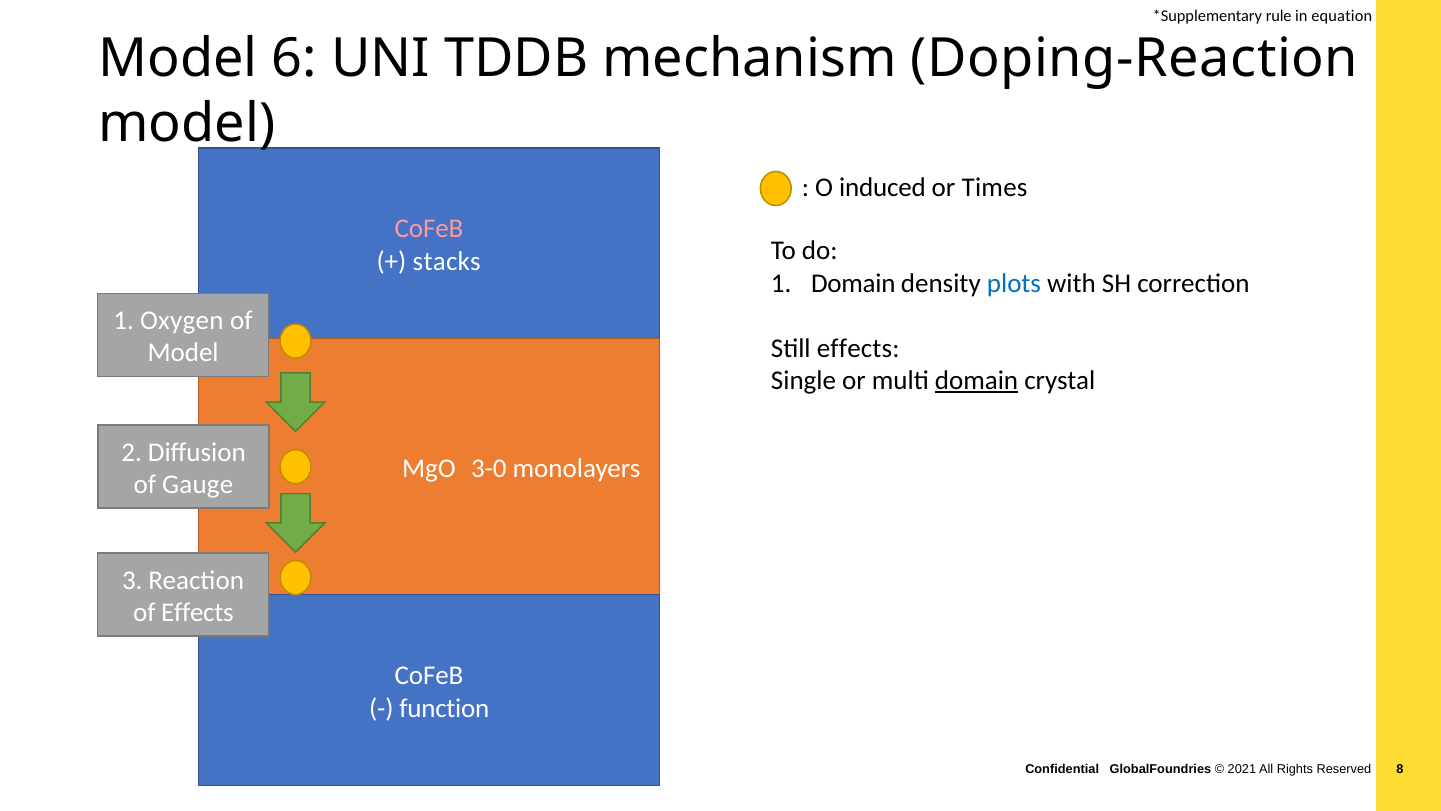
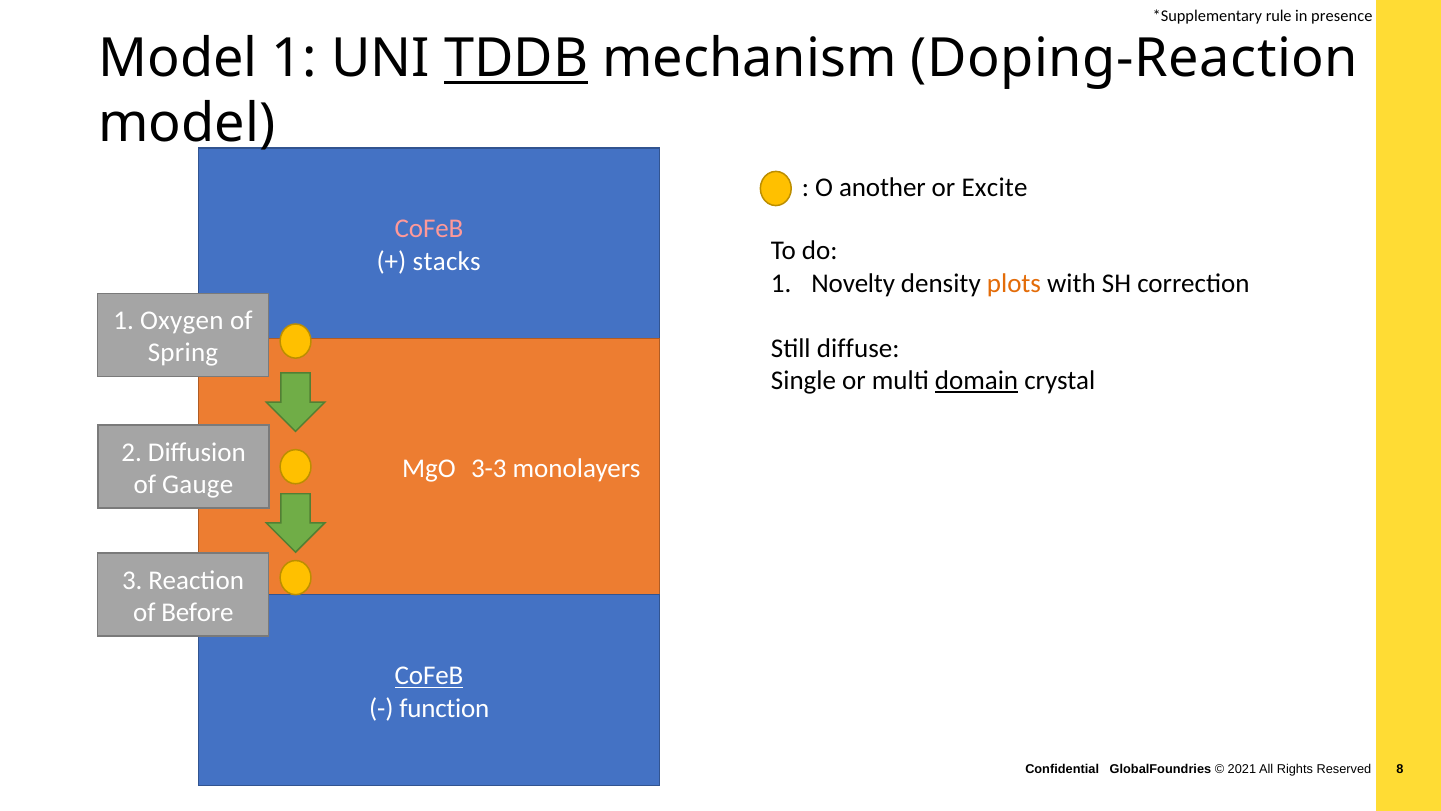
equation: equation -> presence (1342, 16)
Model 6: 6 -> 1 (294, 59)
TDDB underline: none -> present (516, 59)
induced: induced -> another (882, 187)
Times: Times -> Excite (995, 187)
1 Domain: Domain -> Novelty (853, 283)
plots colour: blue -> orange (1014, 283)
Still effects: effects -> diffuse (858, 348)
Model: Model -> Spring (183, 353)
3-0: 3-0 -> 3-3 (489, 469)
of Effects: Effects -> Before (197, 612)
CoFeB underline: none -> present (429, 675)
